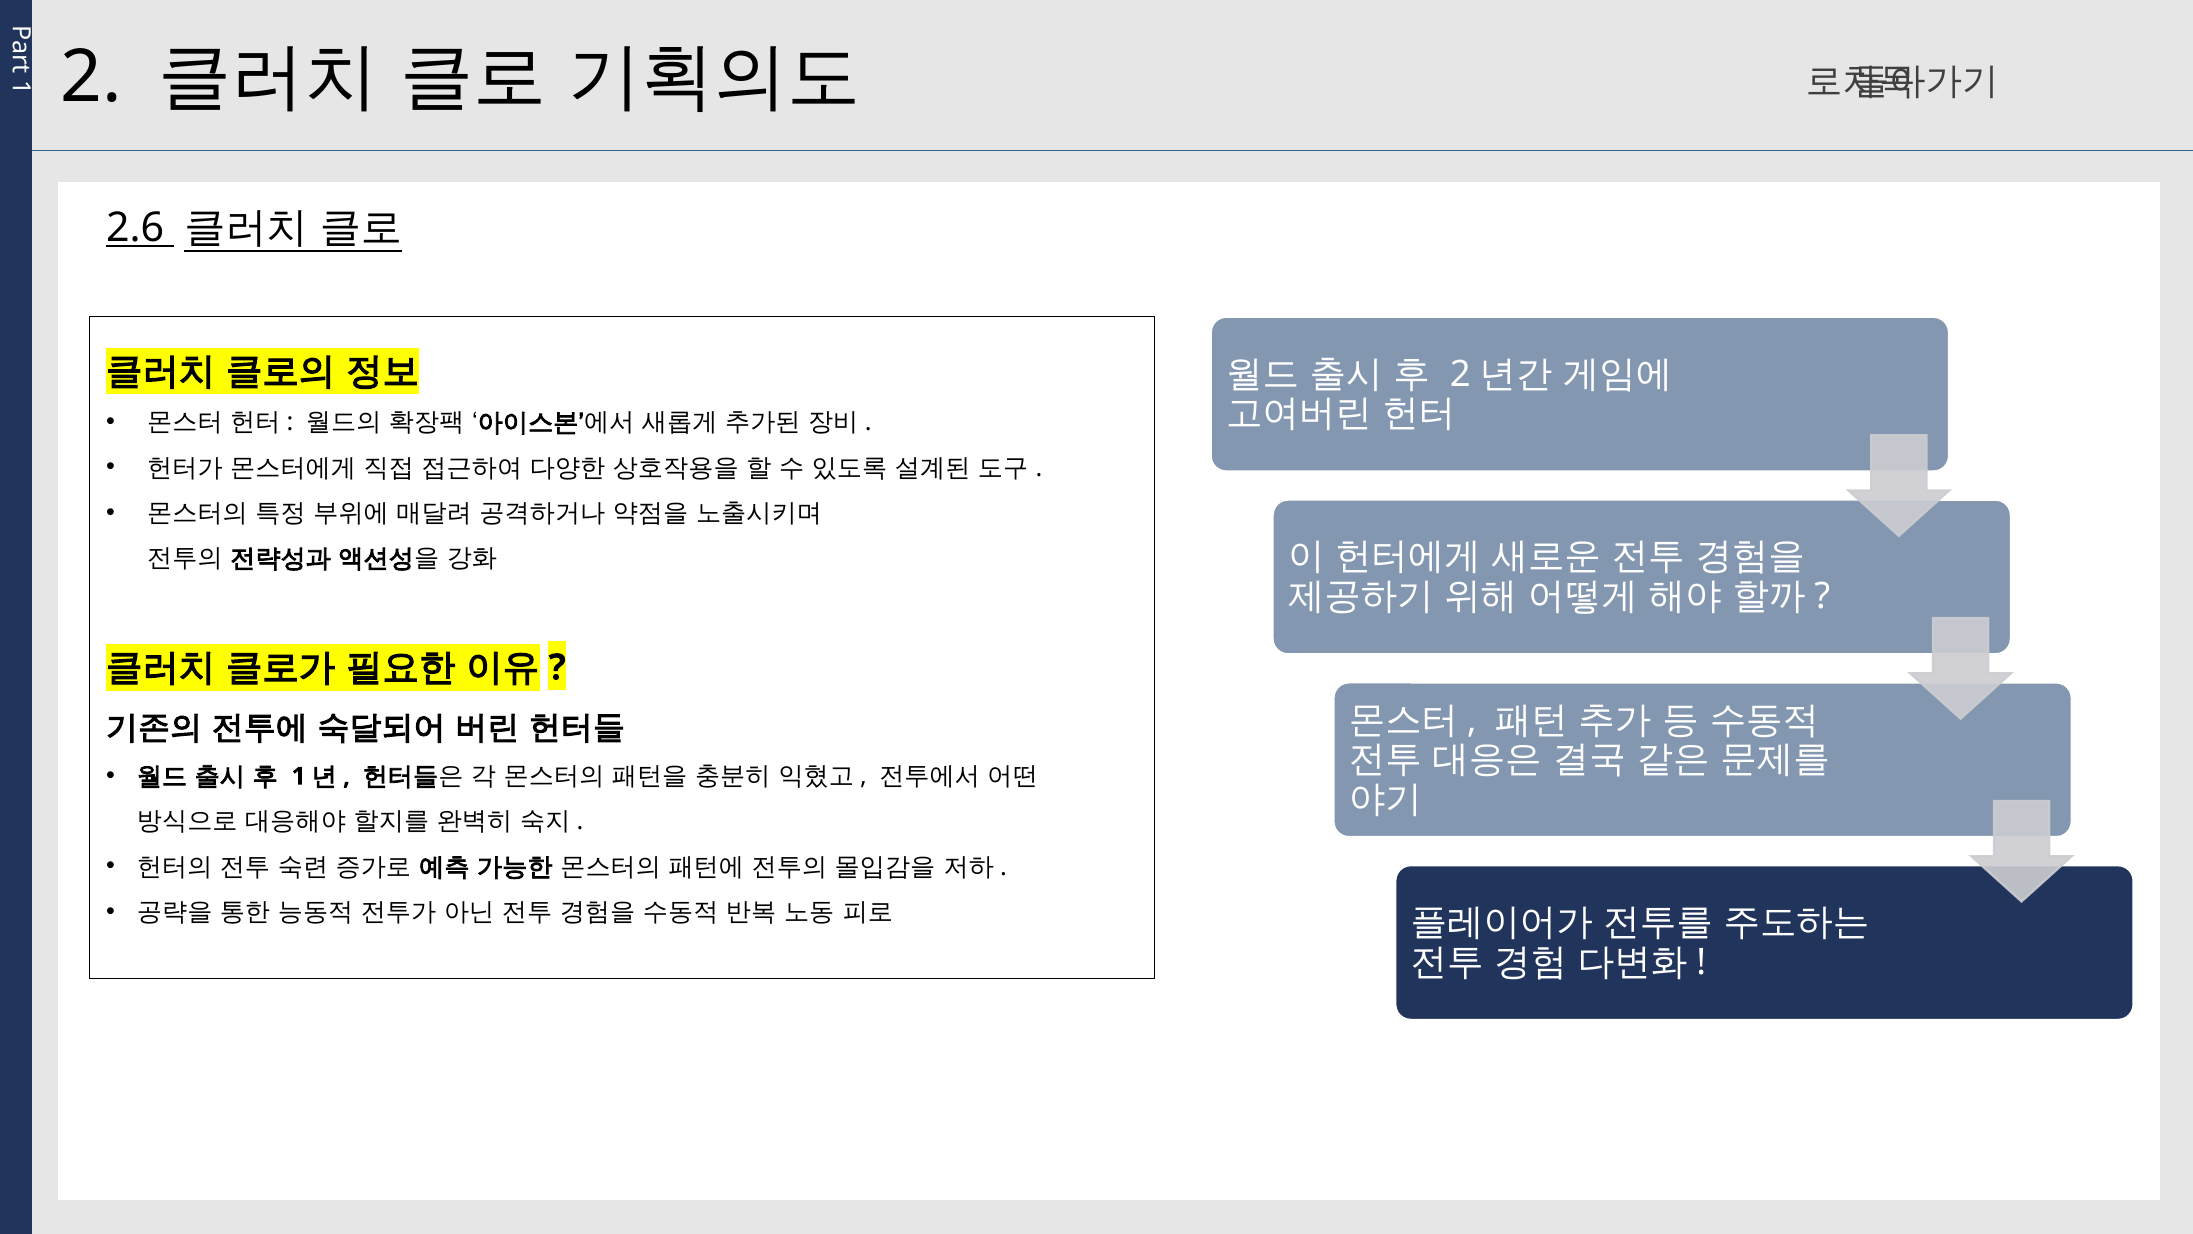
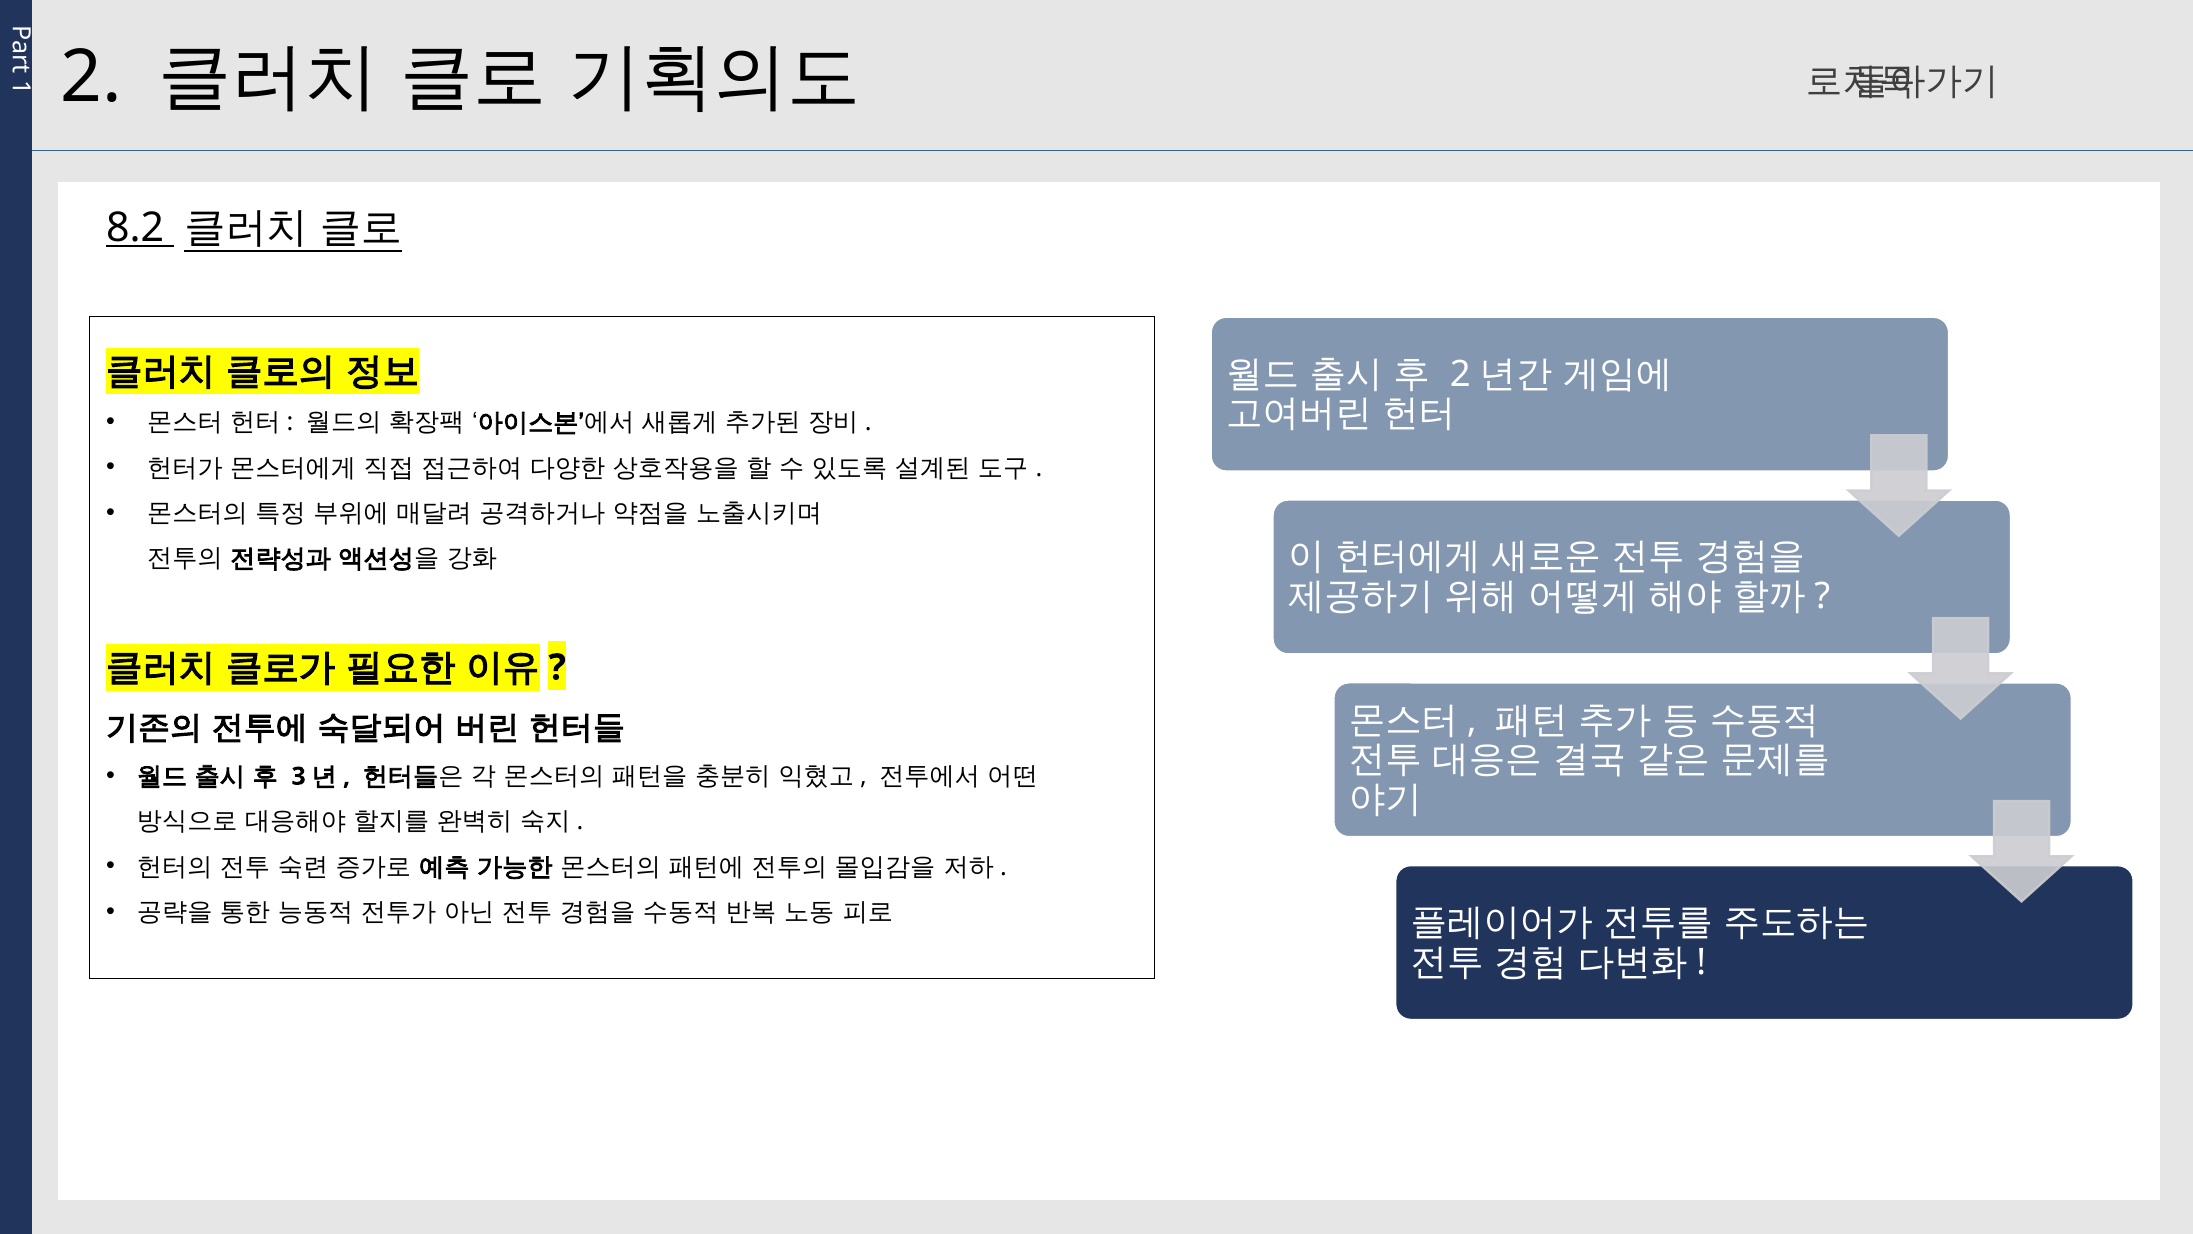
2.6: 2.6 -> 8.2 (135, 227)
1: 1 -> 3 (299, 776)
